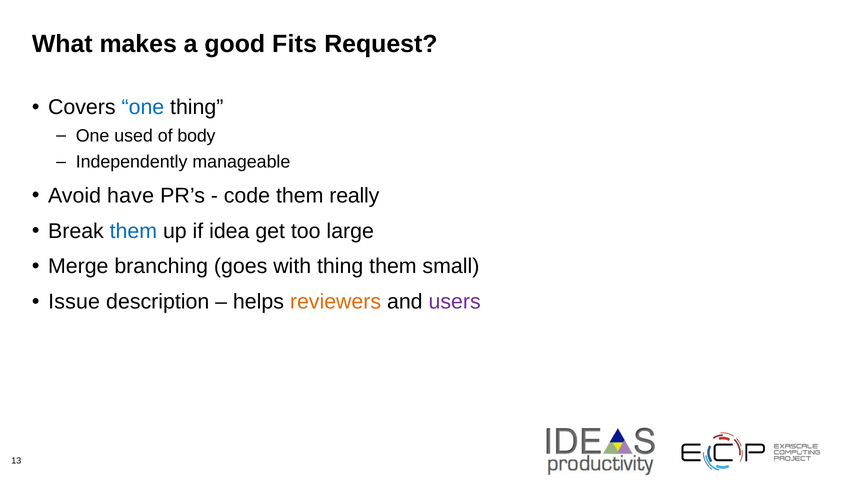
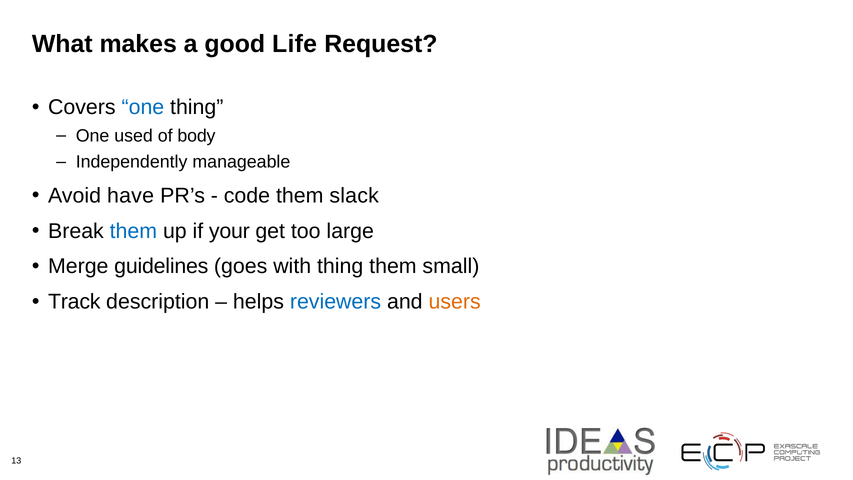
Fits: Fits -> Life (295, 44)
really: really -> slack (354, 195)
idea: idea -> your (229, 231)
branching: branching -> guidelines (161, 266)
Issue: Issue -> Track (74, 302)
reviewers colour: orange -> blue (336, 302)
users colour: purple -> orange (455, 302)
